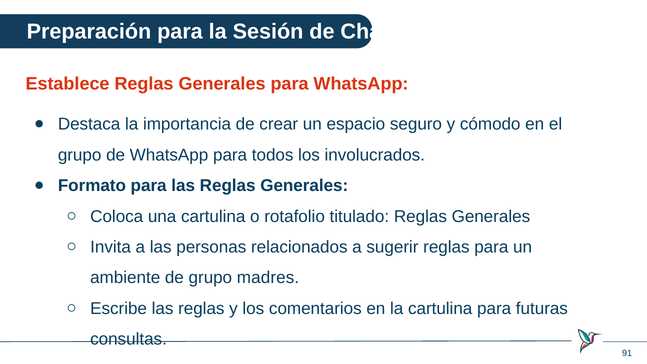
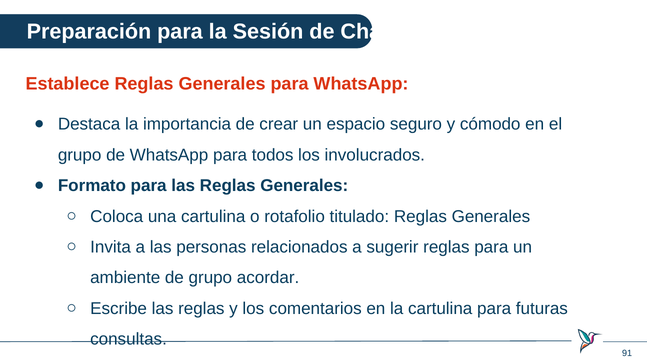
madres: madres -> acordar (268, 278)
